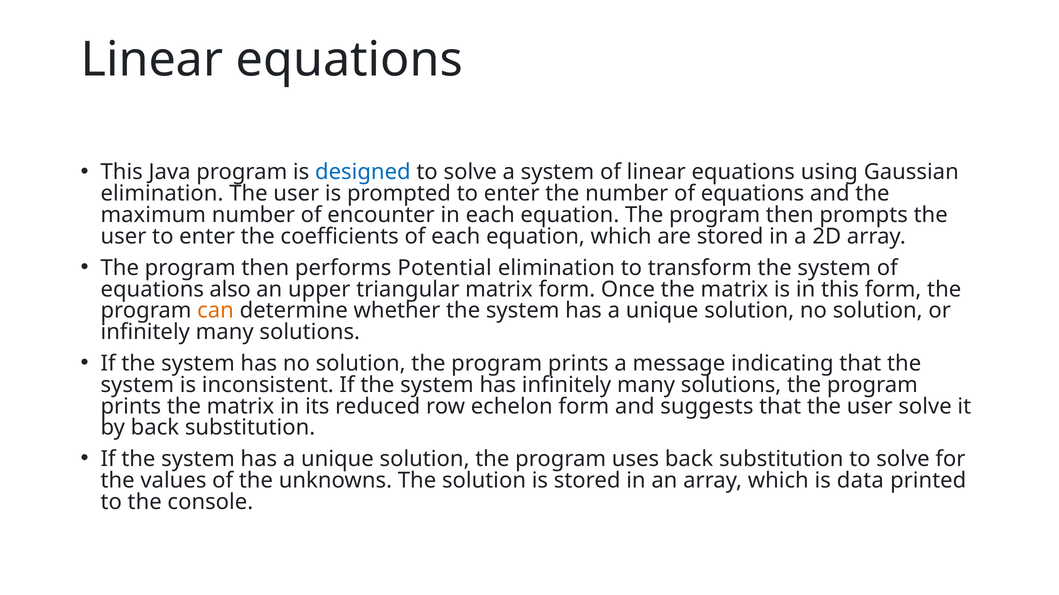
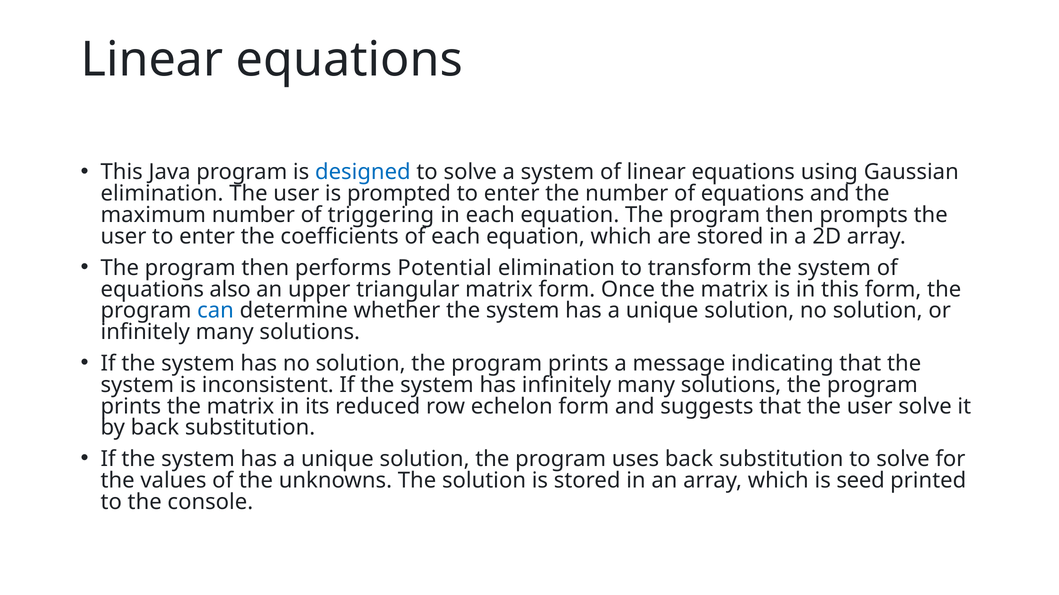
encounter: encounter -> triggering (381, 215)
can colour: orange -> blue (216, 311)
data: data -> seed (861, 481)
